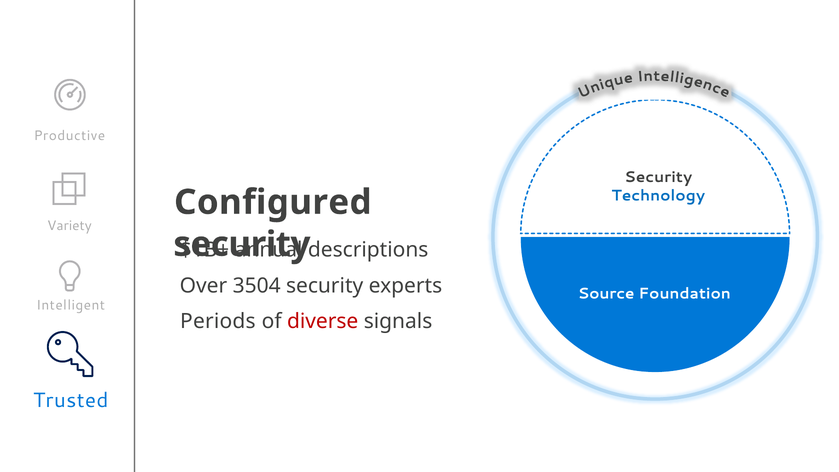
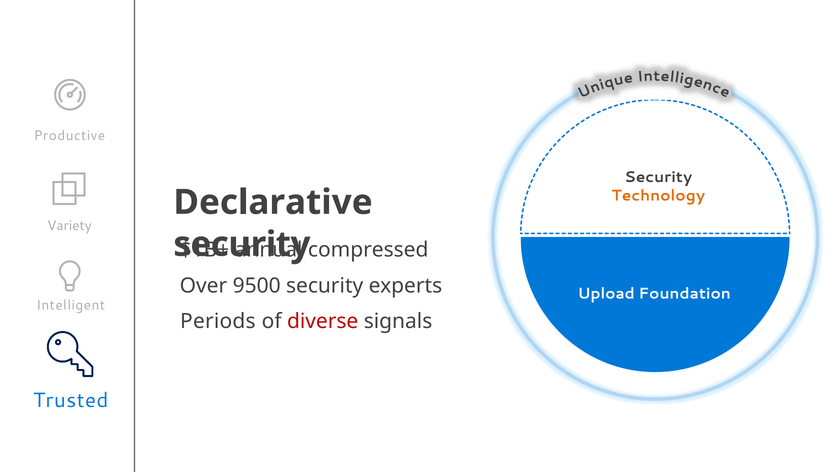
Technology colour: blue -> orange (658, 196)
Configured: Configured -> Declarative (273, 202)
descriptions: descriptions -> compressed (368, 250)
3504: 3504 -> 9500 (257, 286)
Source: Source -> Upload (606, 293)
